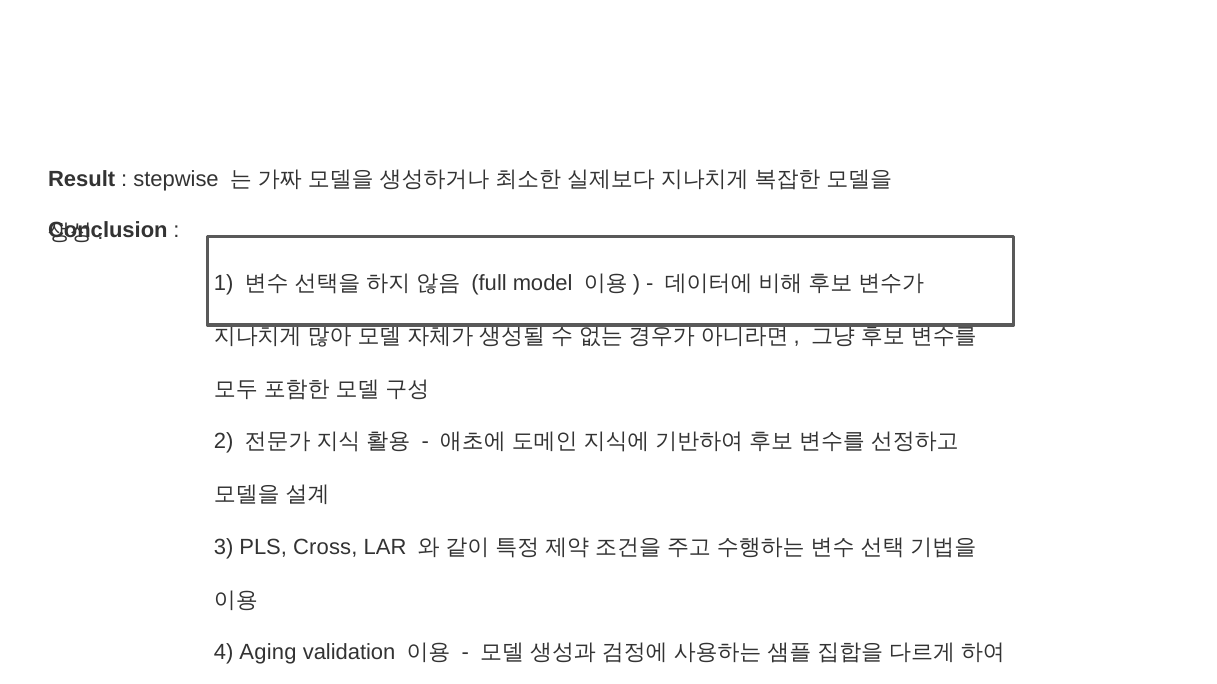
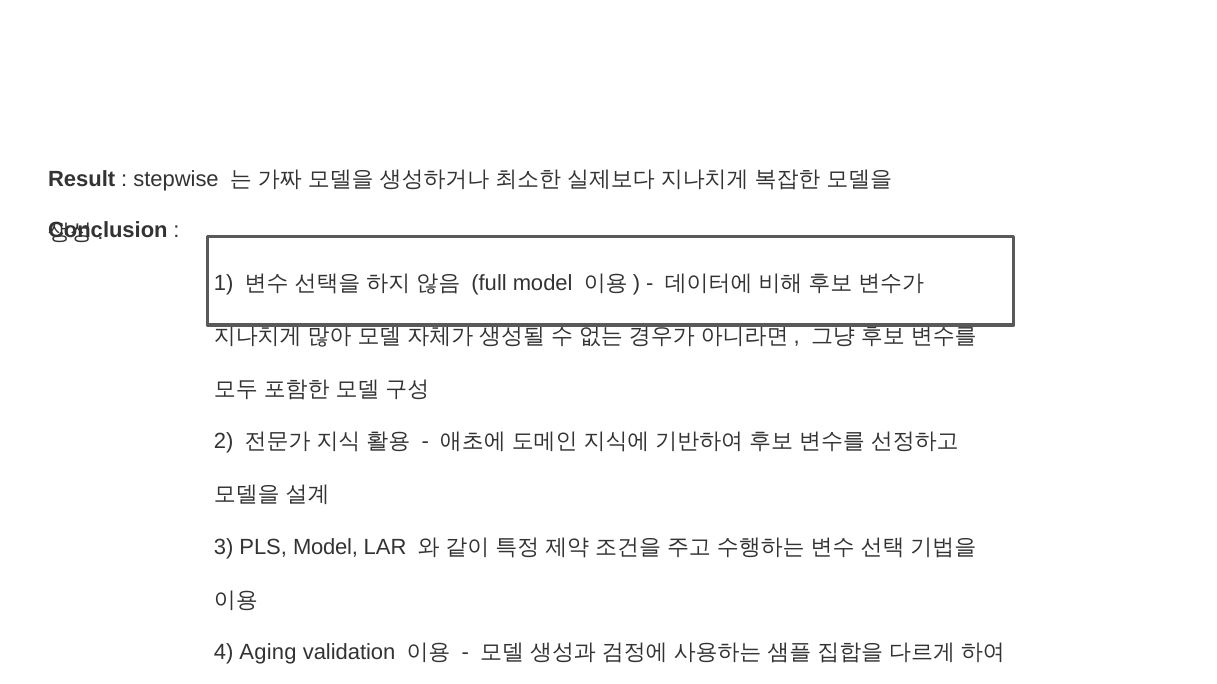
PLS Cross: Cross -> Model (325, 548)
